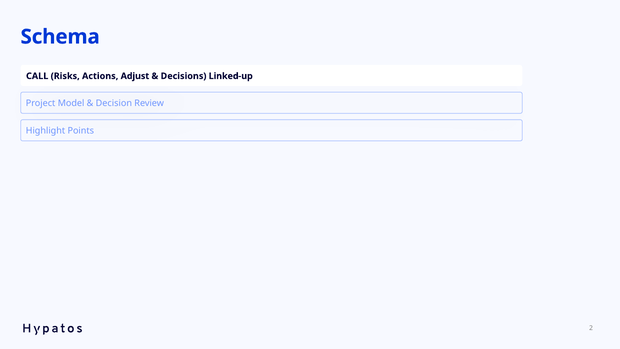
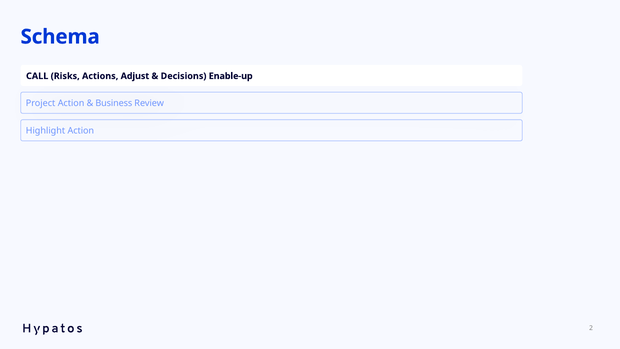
Linked-up: Linked-up -> Enable-up (231, 76)
Project Model: Model -> Action (71, 103)
Decision: Decision -> Business (114, 103)
Highlight Points: Points -> Action (81, 131)
